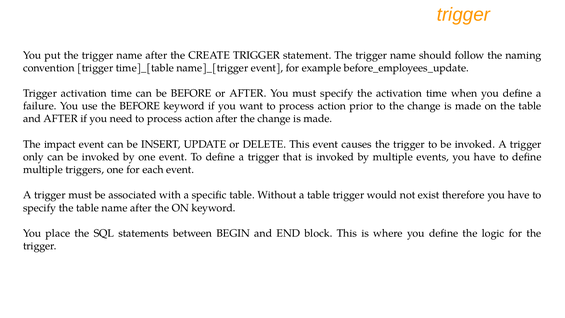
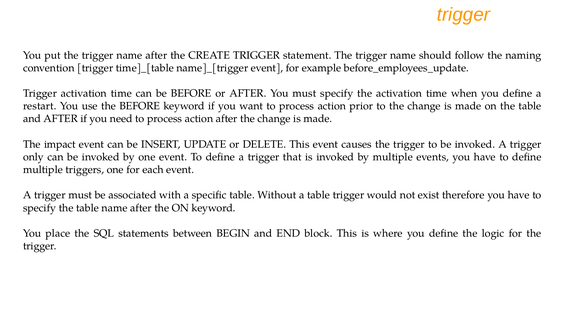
failure: failure -> restart (40, 106)
